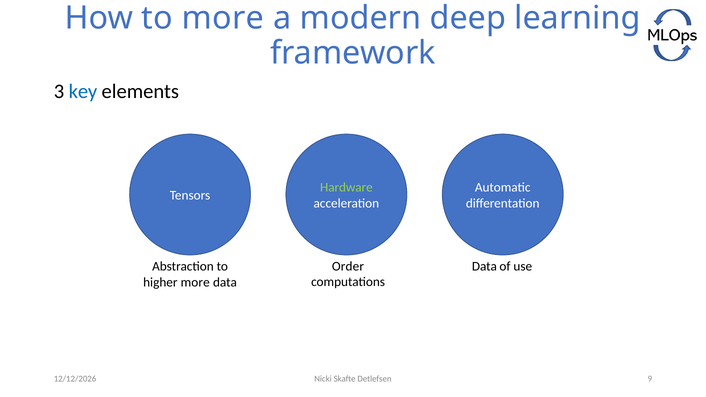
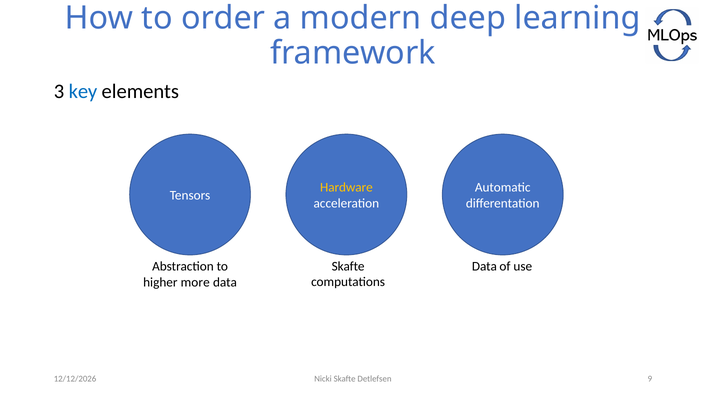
to more: more -> order (223, 18)
Hardware colour: light green -> yellow (346, 188)
Order: Order -> Skafte (348, 266)
